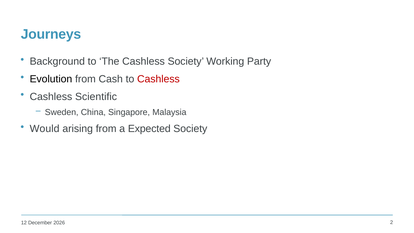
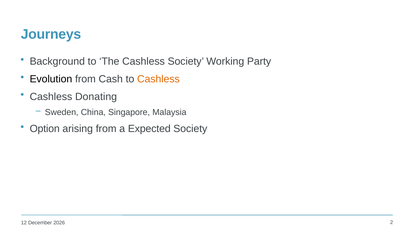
Cashless colour: red -> orange (158, 79)
Scientific: Scientific -> Donating (96, 97)
Would: Would -> Option (45, 129)
